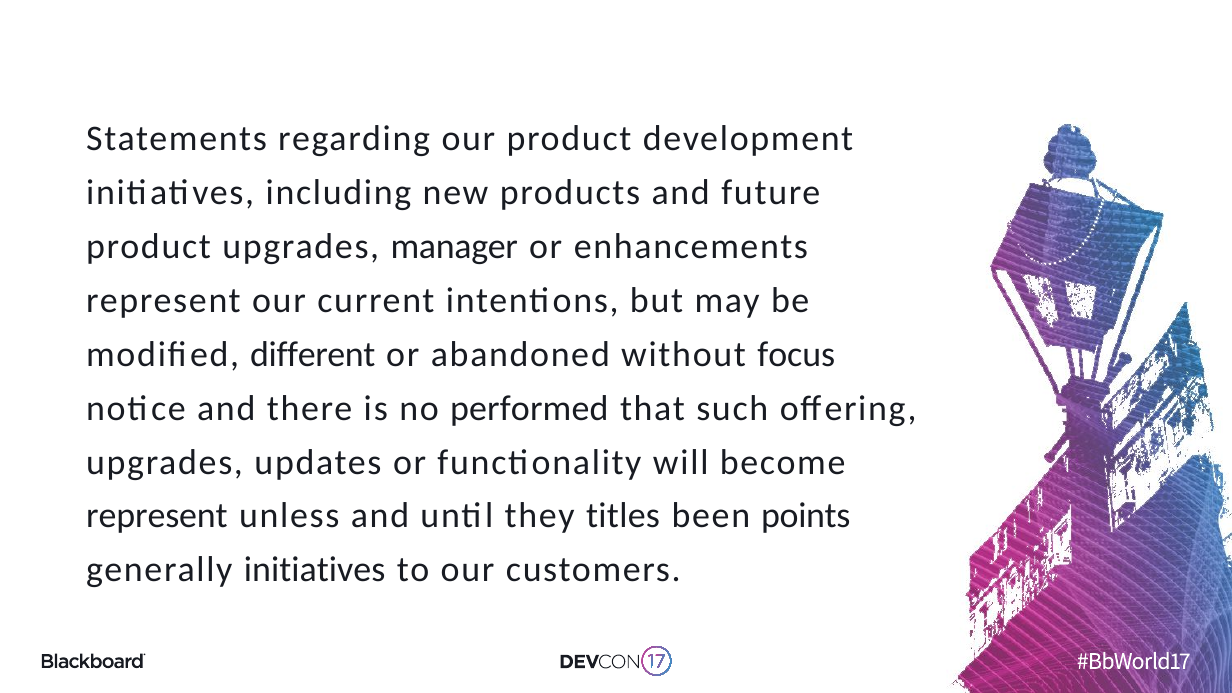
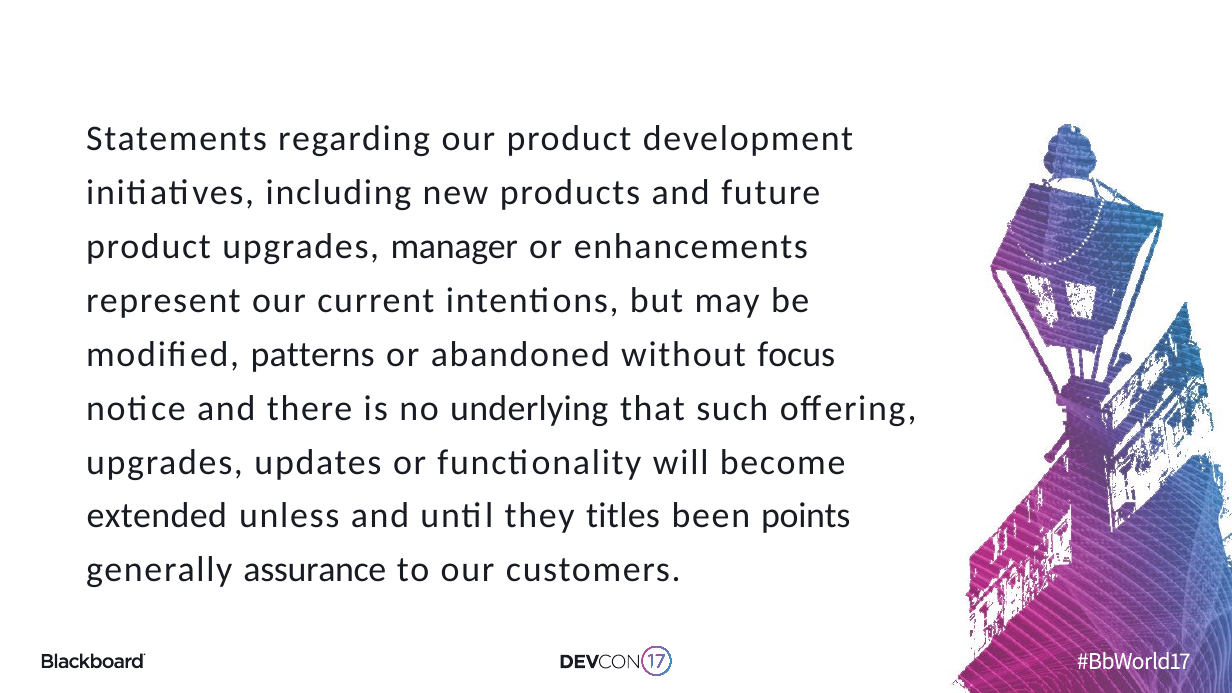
different: different -> patterns (313, 354)
performed: performed -> underlying (529, 408)
represent: represent -> extended (157, 516)
generally initiatives: initiatives -> assurance (315, 570)
